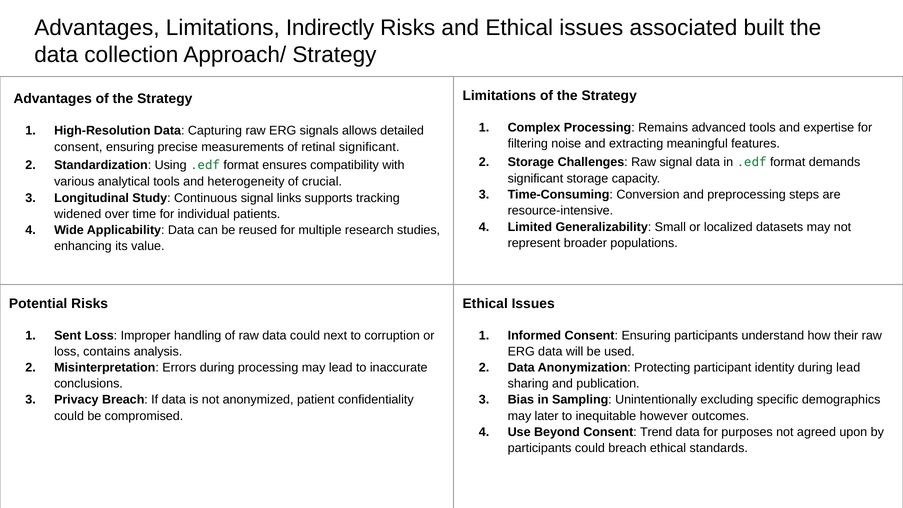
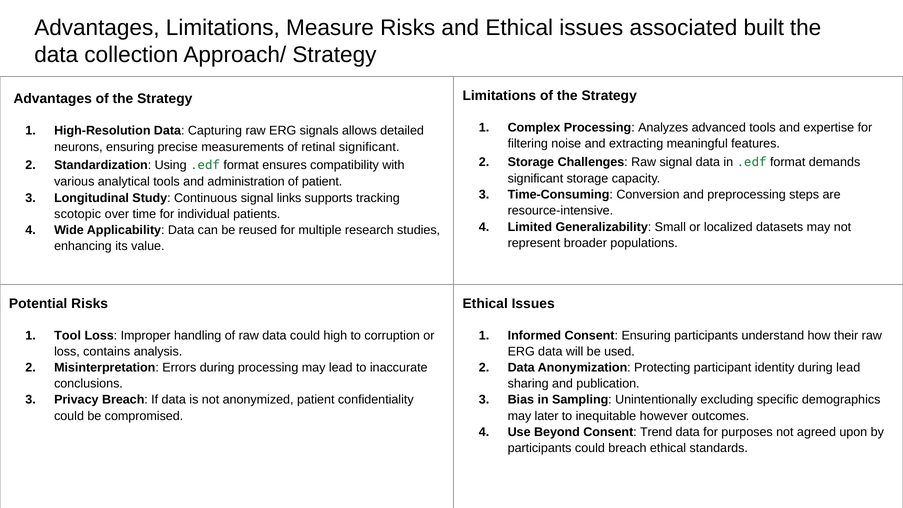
Indirectly: Indirectly -> Measure (330, 28)
Remains: Remains -> Analyzes (663, 128)
consent: consent -> neurons (78, 147)
heterogeneity: heterogeneity -> administration (246, 182)
of crucial: crucial -> patient (322, 182)
widened: widened -> scotopic (78, 214)
Sent: Sent -> Tool (68, 335)
next: next -> high (335, 335)
